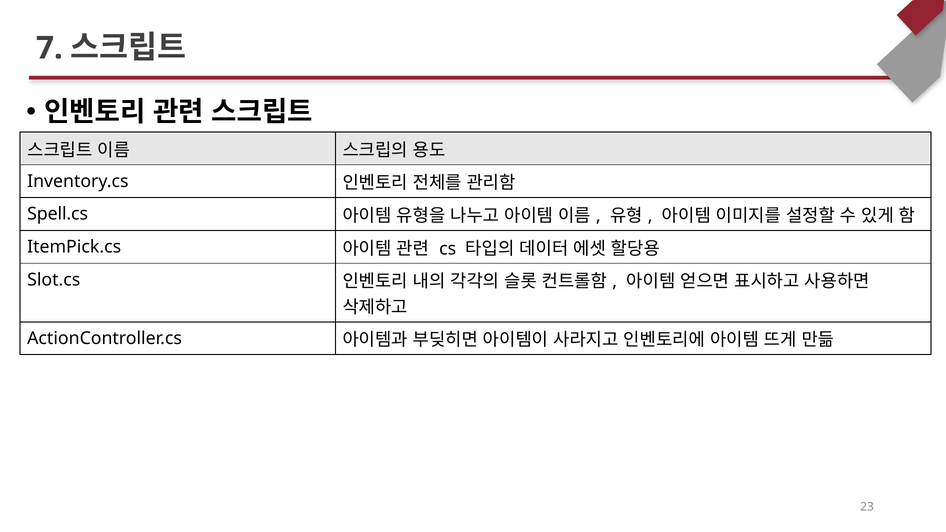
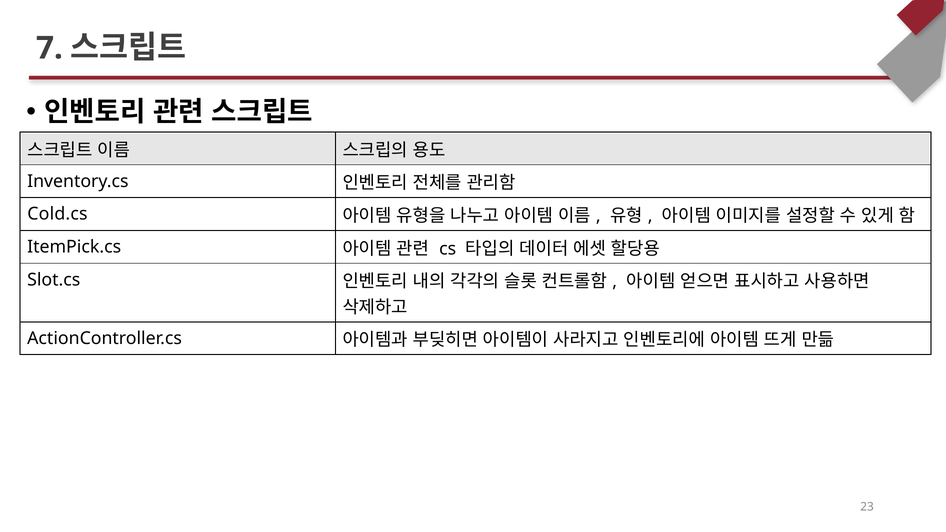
Spell.cs: Spell.cs -> Cold.cs (57, 214)
